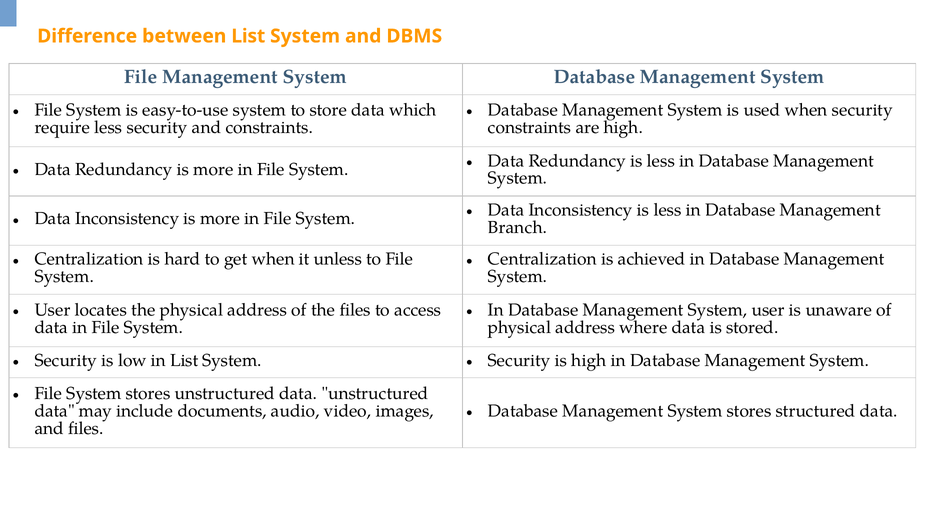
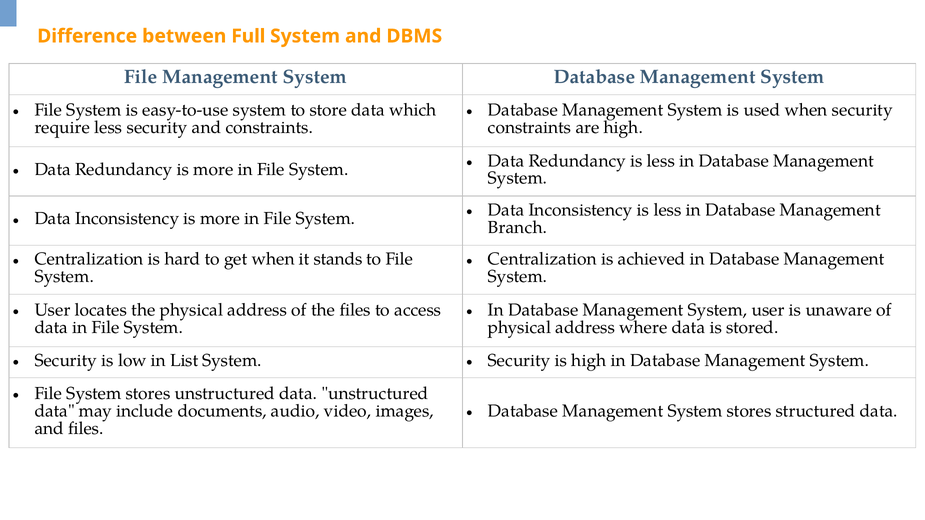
between List: List -> Full (248, 36)
unless: unless -> stands (338, 259)
